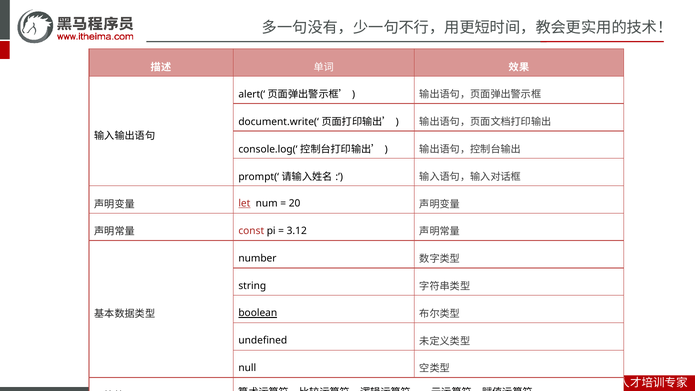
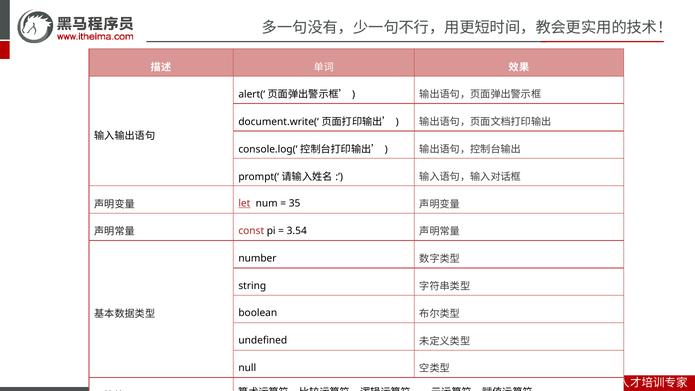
20: 20 -> 35 (295, 203)
3.12: 3.12 -> 3.54 (297, 231)
boolean underline: present -> none (258, 313)
